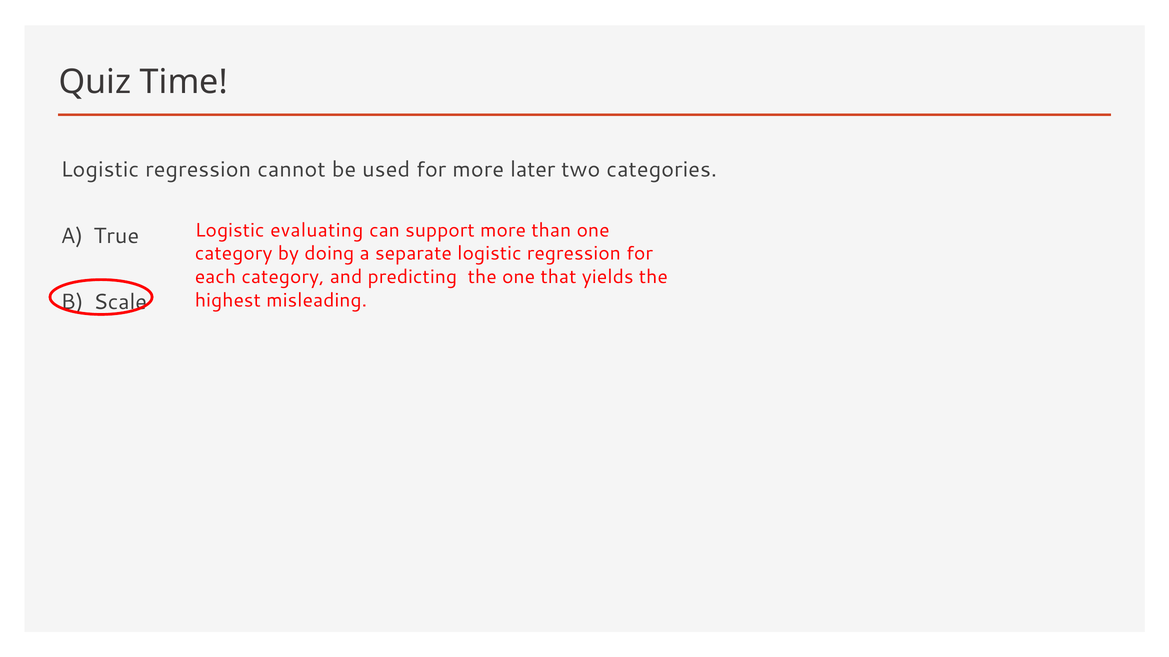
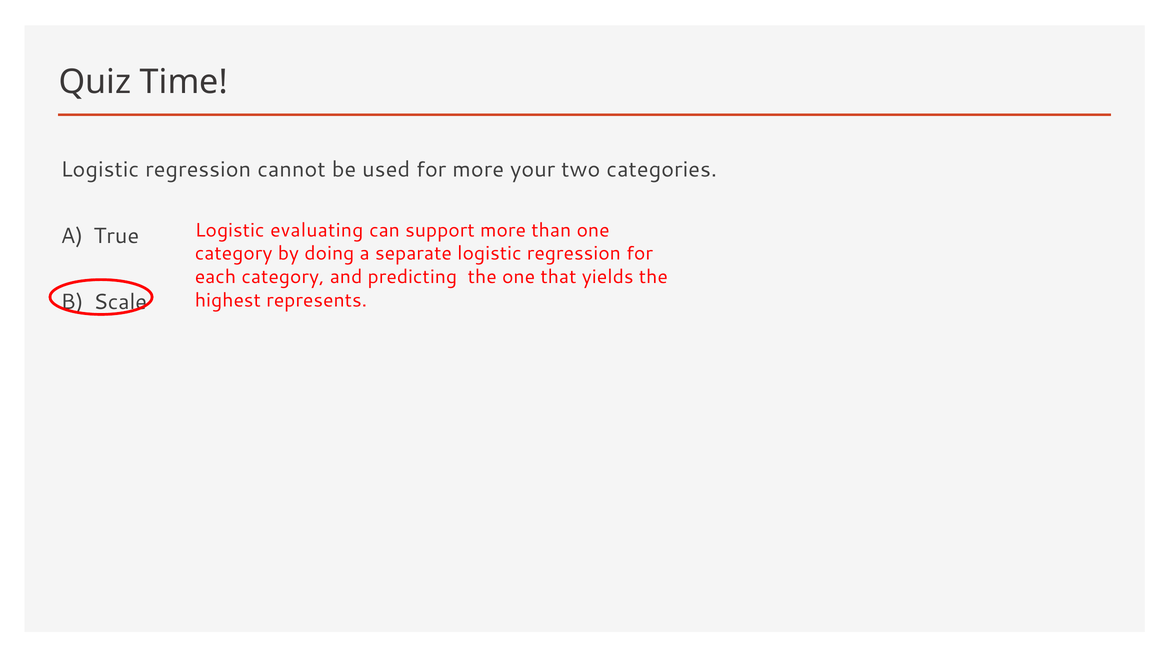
later: later -> your (533, 170)
misleading: misleading -> represents (317, 300)
